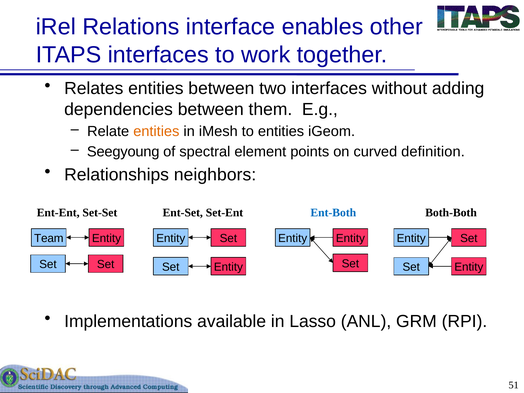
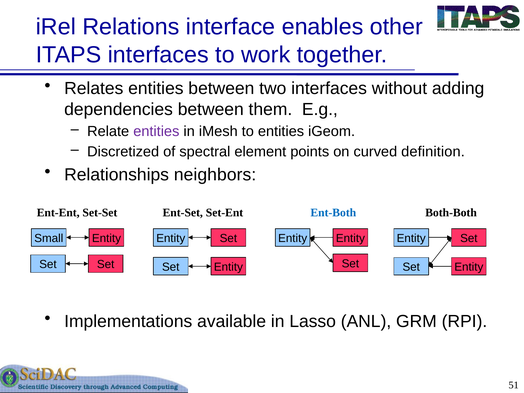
entities colour: orange -> purple (156, 131)
Seegyoung: Seegyoung -> Discretized (123, 152)
Team: Team -> Small (49, 238)
